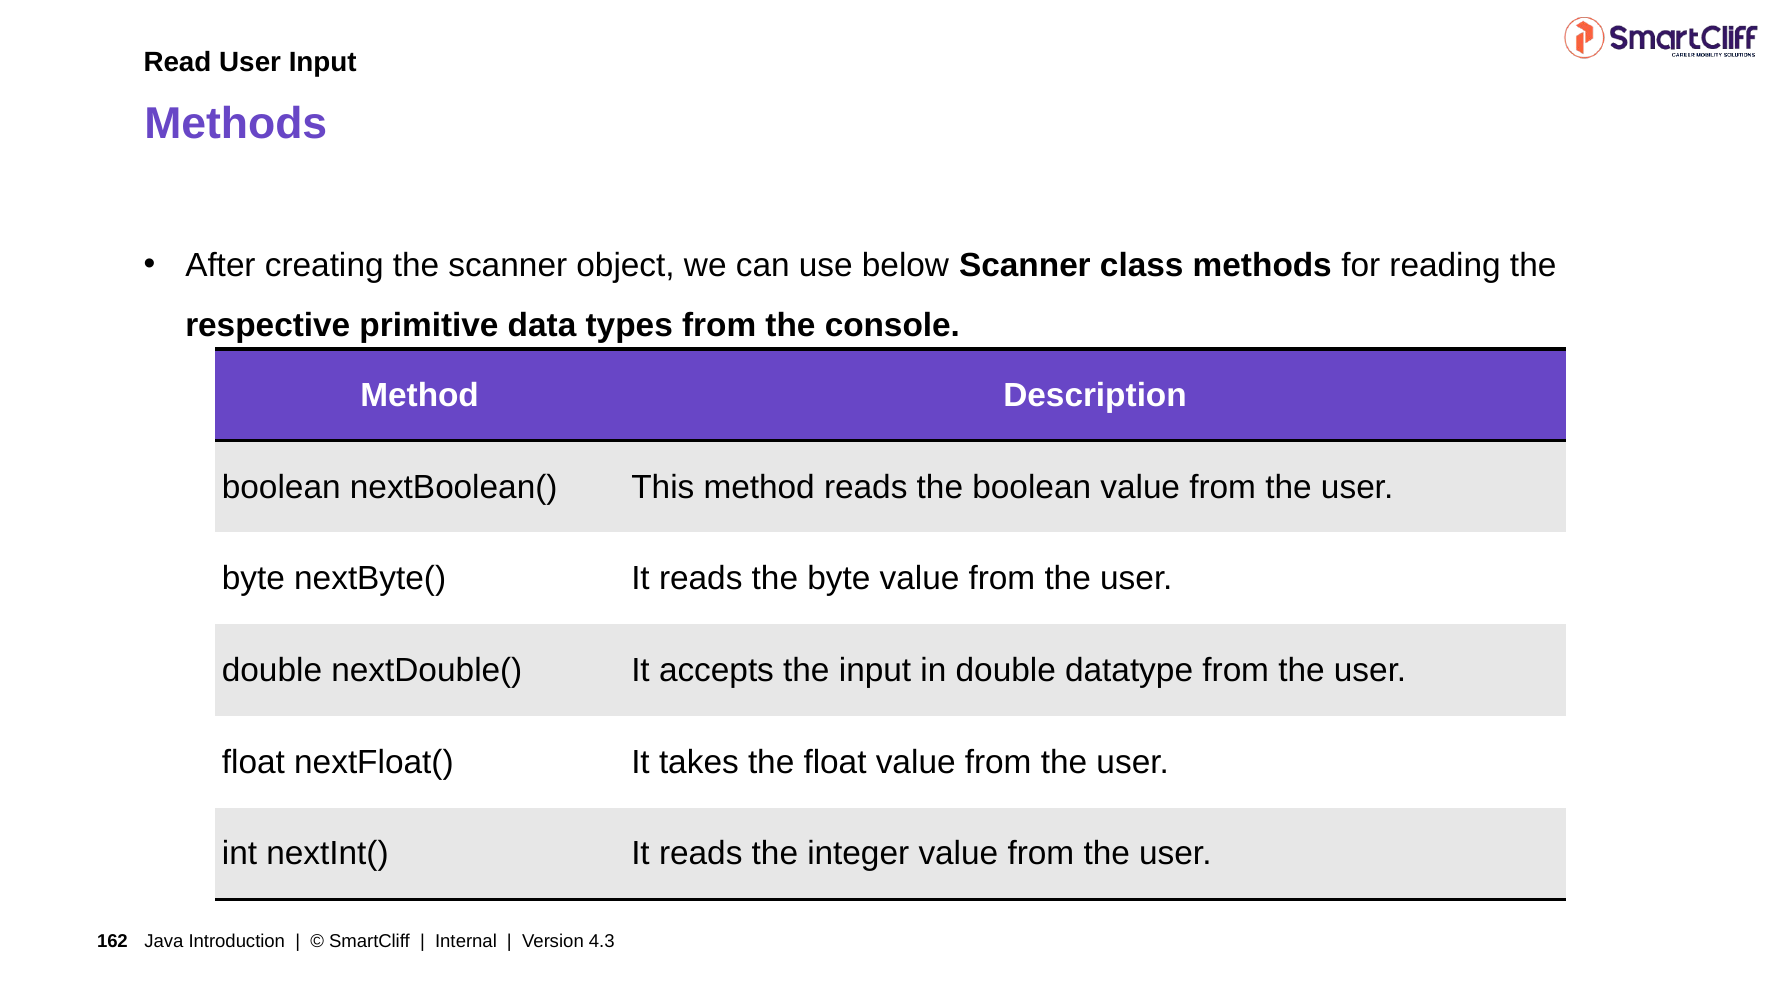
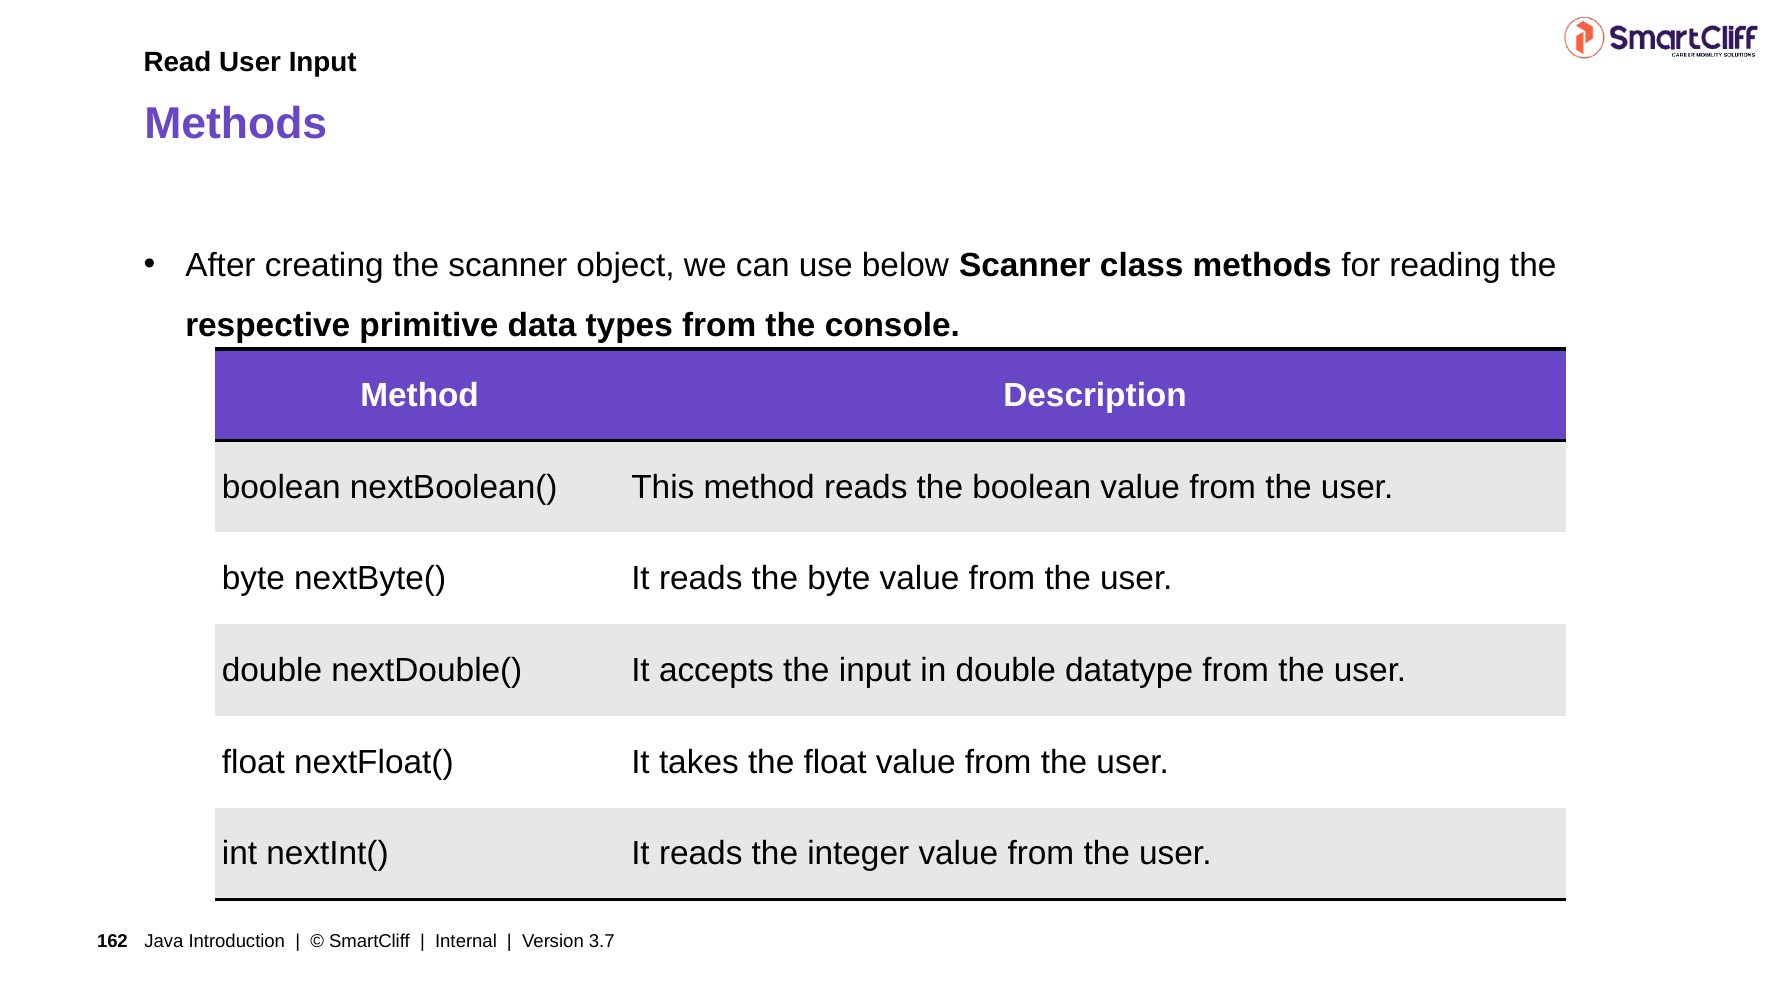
4.3: 4.3 -> 3.7 (602, 941)
